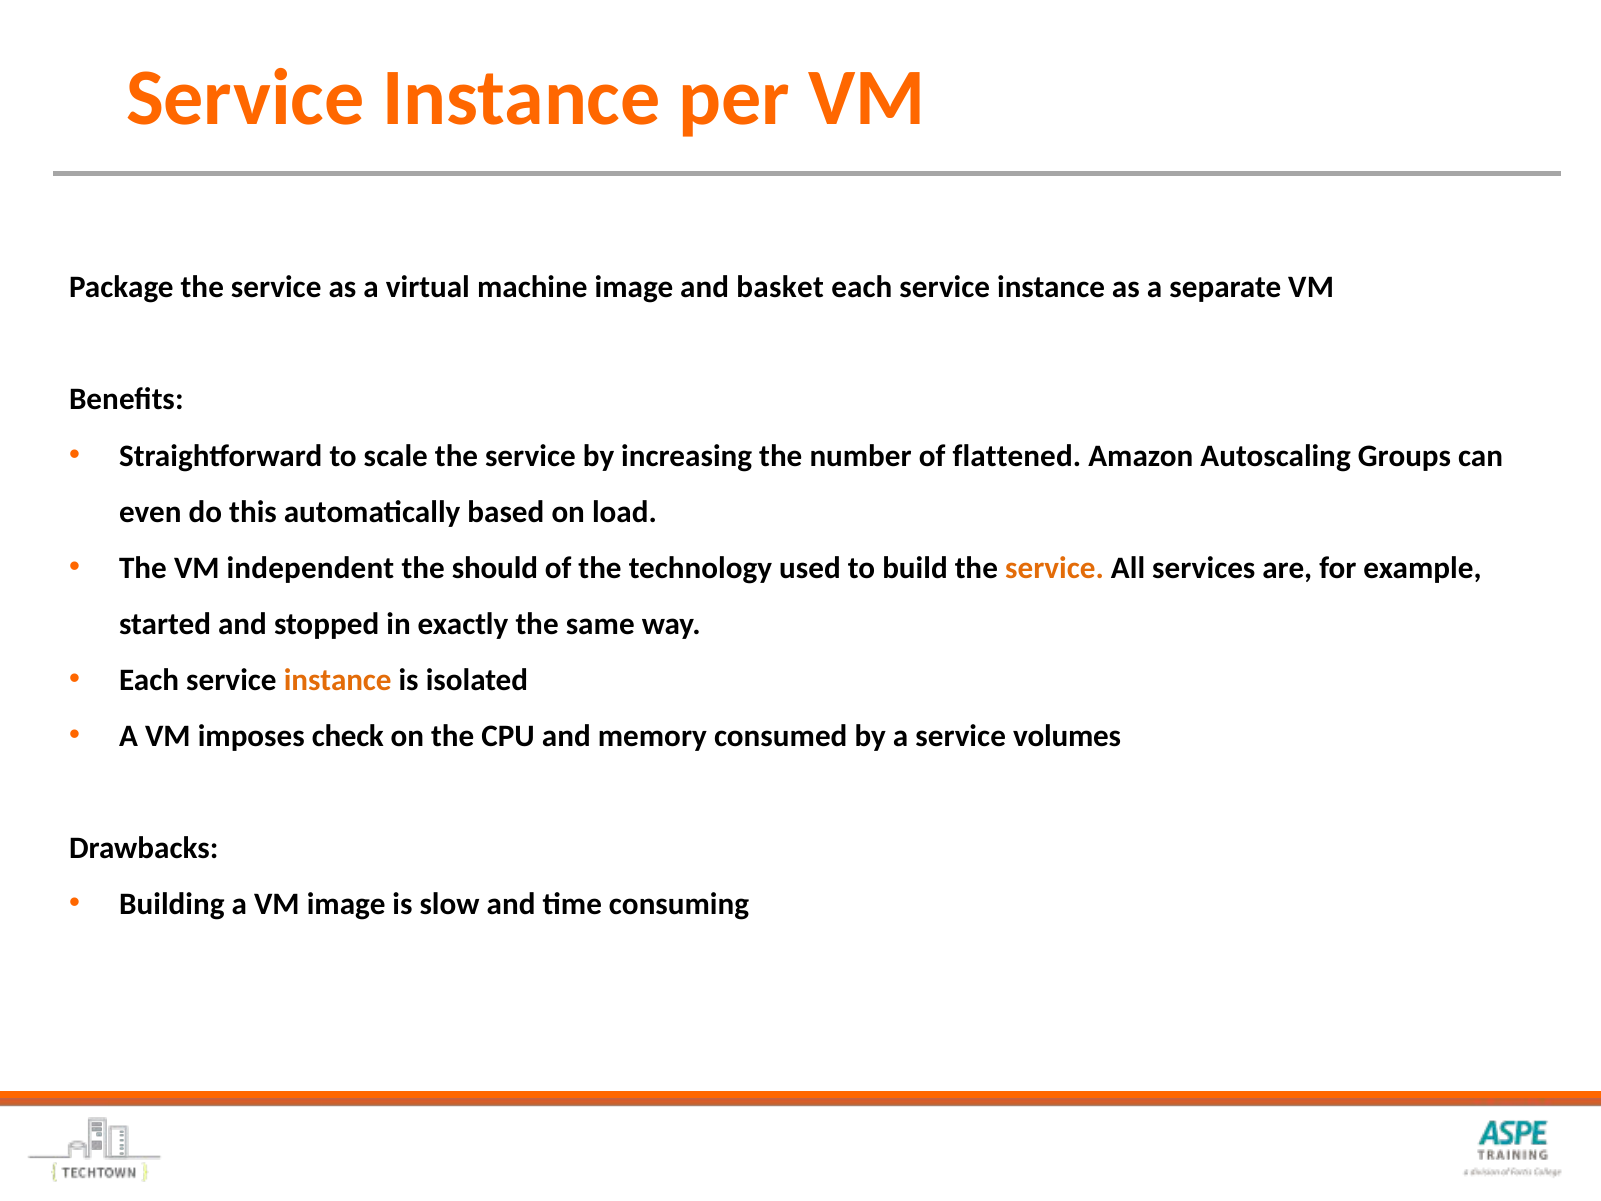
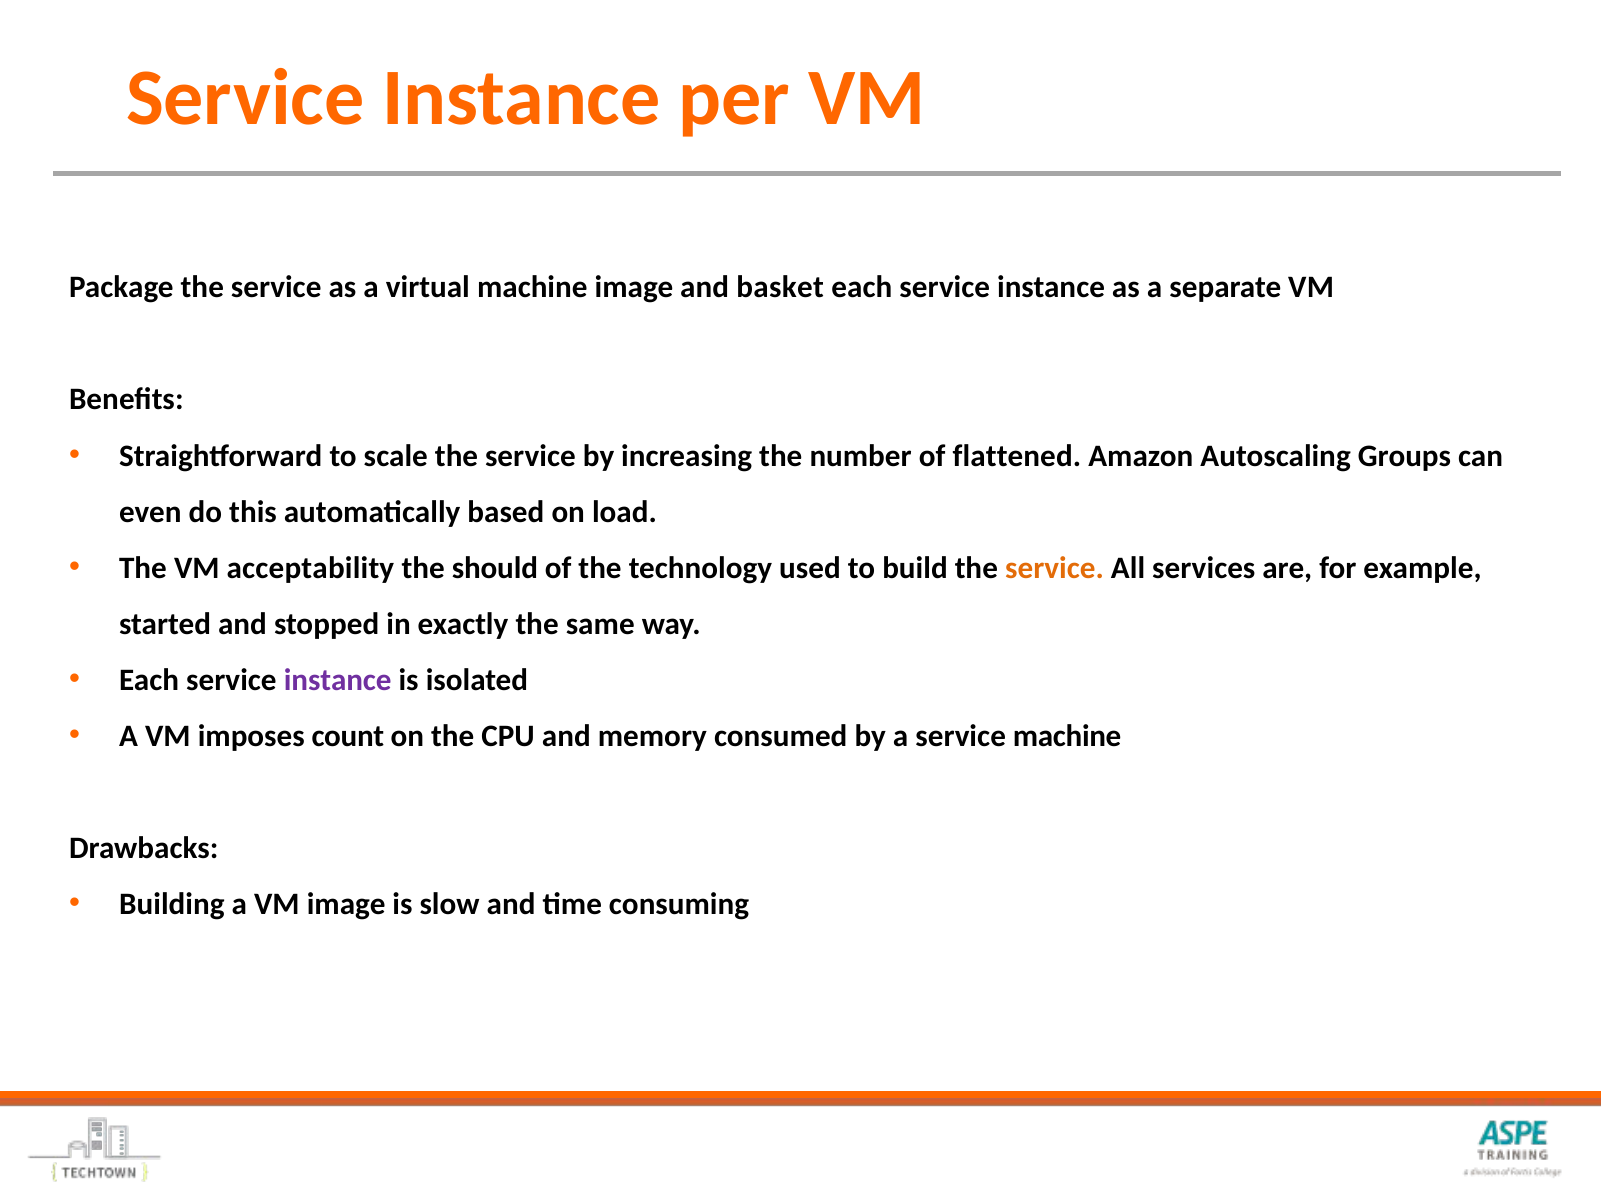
independent: independent -> acceptability (310, 568)
instance colour: orange -> purple (338, 680)
check: check -> count (348, 736)
service volumes: volumes -> machine (1067, 736)
